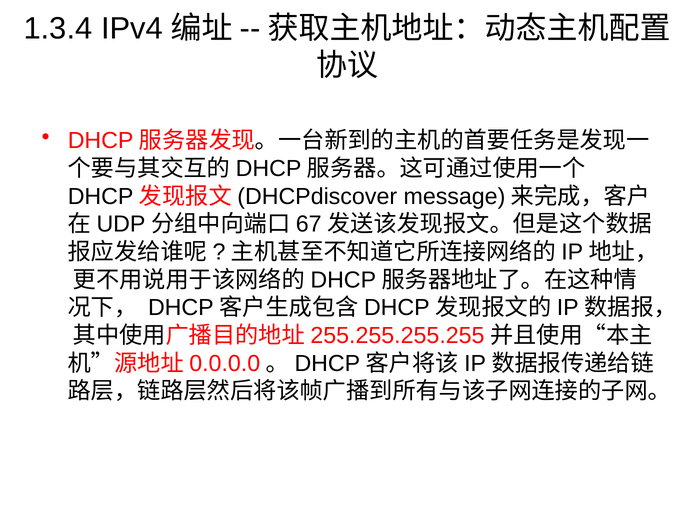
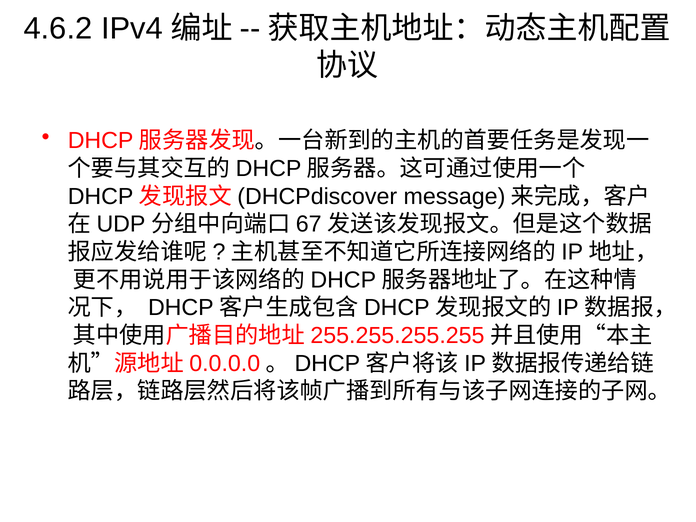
1.3.4: 1.3.4 -> 4.6.2 (58, 28)
